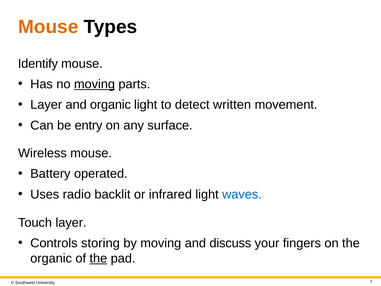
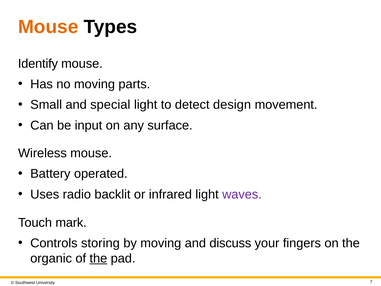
moving underline: present -> none (95, 84)
Layer: Layer -> Small (46, 105)
and organic: organic -> special (110, 105)
written: written -> design (232, 105)
entry: entry -> input (88, 125)
waves colour: blue -> purple (242, 194)
Touch layer: layer -> mark (71, 223)
